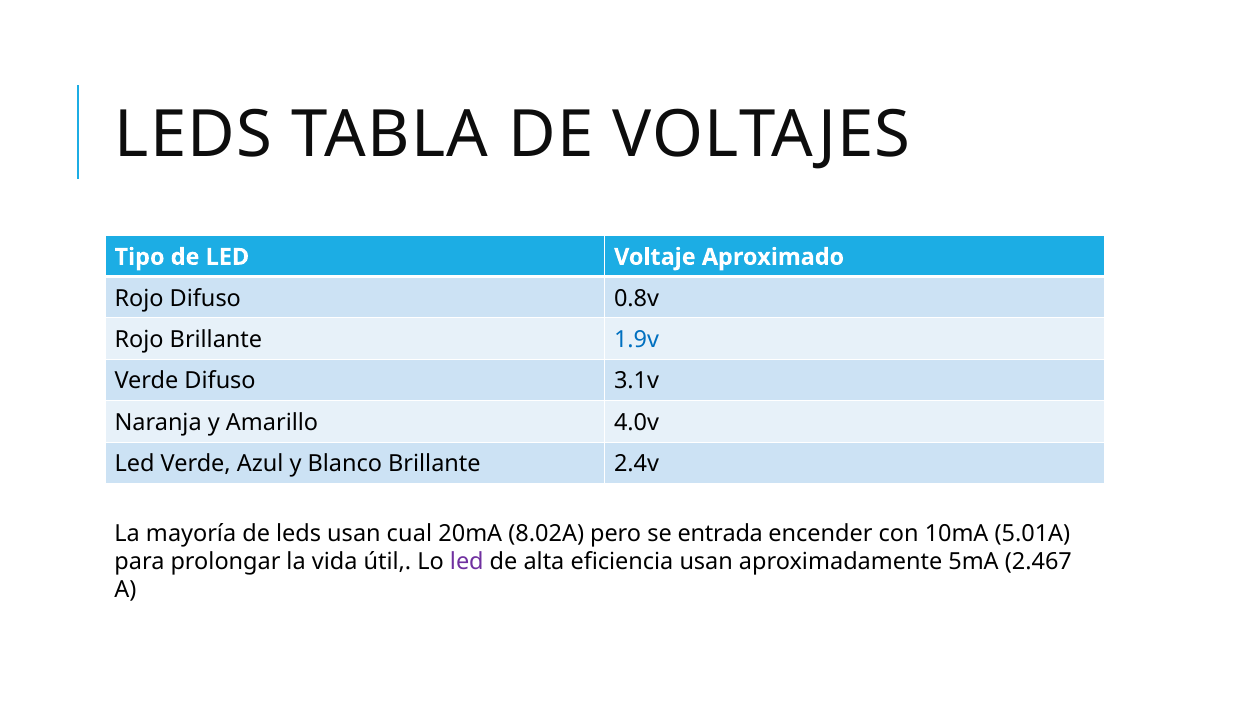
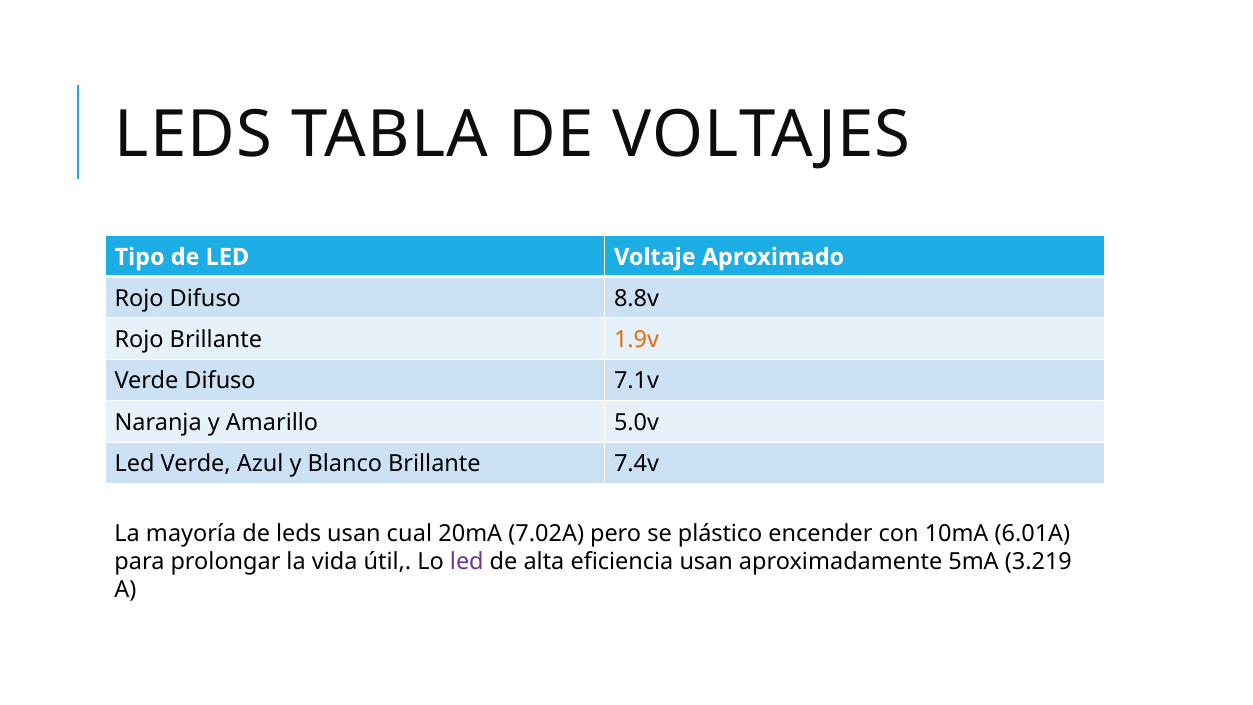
0.8v: 0.8v -> 8.8v (637, 298)
1.9v colour: blue -> orange (637, 340)
3.1v: 3.1v -> 7.1v (637, 381)
4.0v: 4.0v -> 5.0v (637, 423)
2.4v: 2.4v -> 7.4v (637, 464)
8.02A: 8.02A -> 7.02A (546, 534)
entrada: entrada -> plástico (720, 534)
5.01A: 5.01A -> 6.01A (1032, 534)
2.467: 2.467 -> 3.219 (1038, 562)
